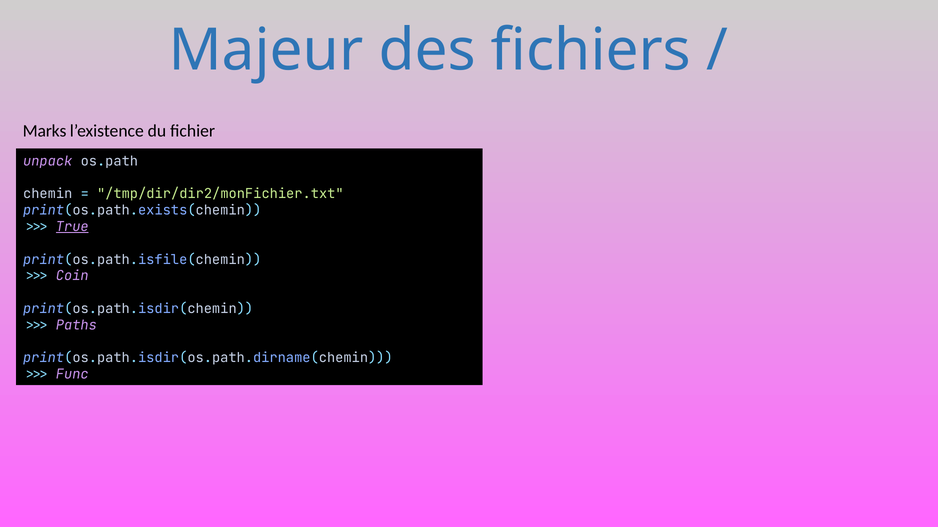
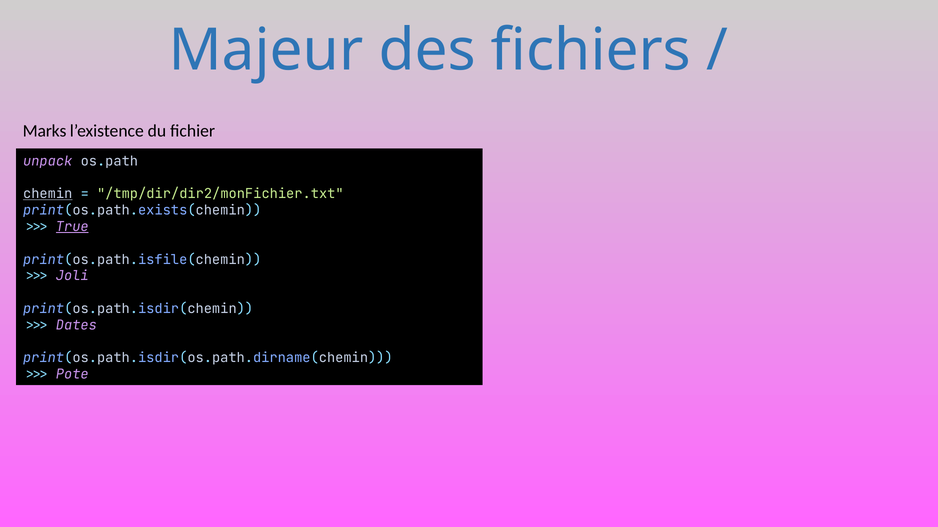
chemin underline: none -> present (48, 194)
Coin: Coin -> Joli (72, 276)
Paths: Paths -> Dates (76, 326)
Func: Func -> Pote (72, 375)
